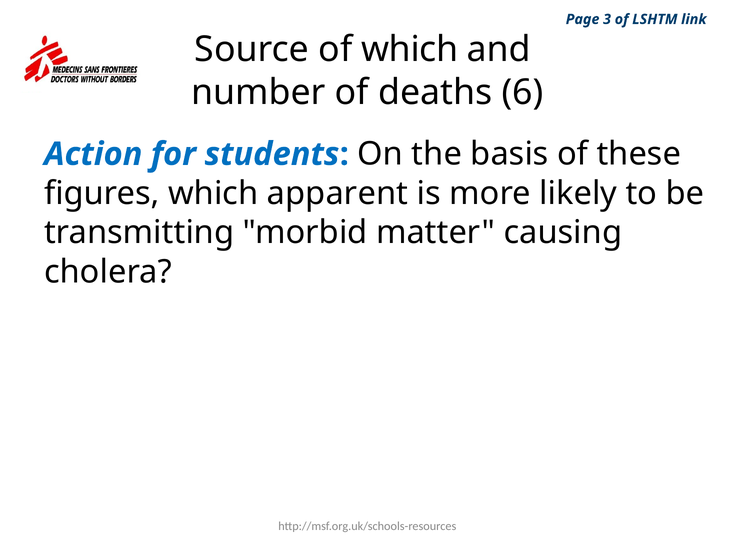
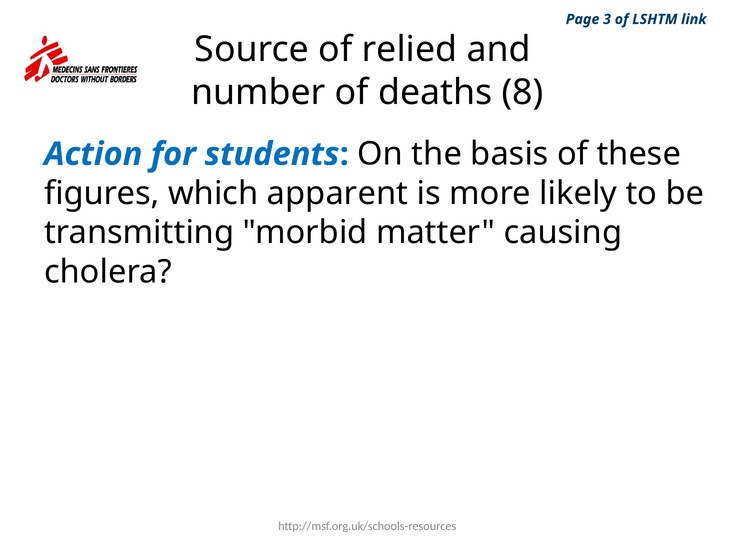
of which: which -> relied (410, 50)
6: 6 -> 8 (523, 93)
